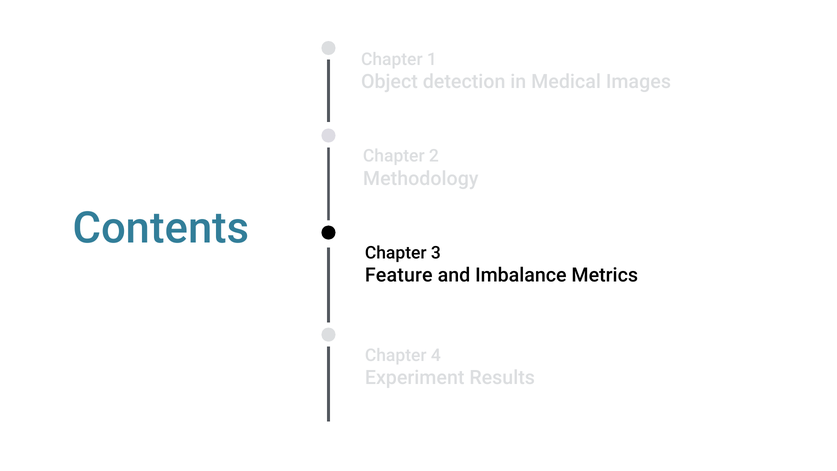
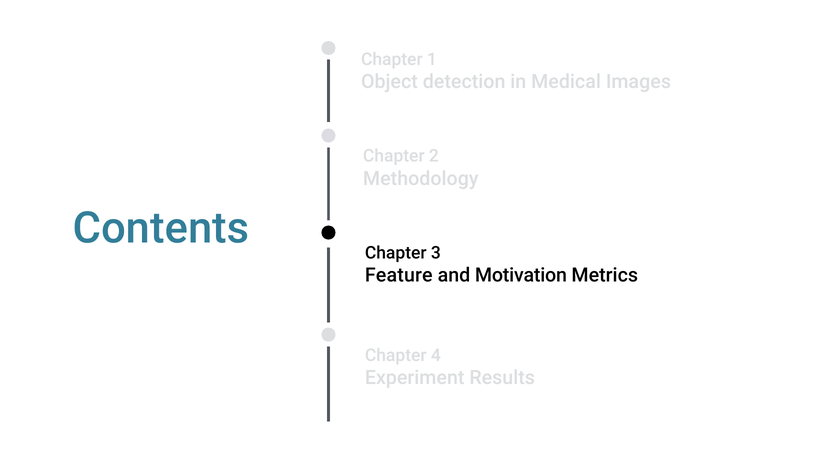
Imbalance: Imbalance -> Motivation (521, 275)
